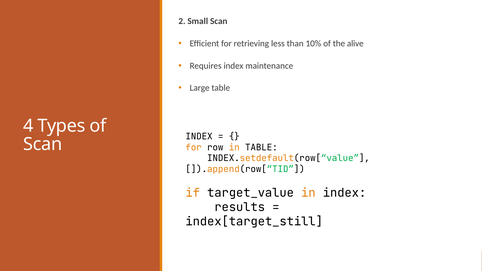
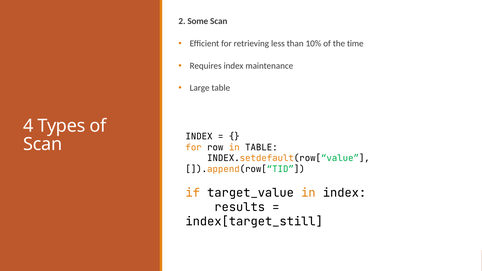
Small: Small -> Some (198, 21)
alive: alive -> time (355, 43)
